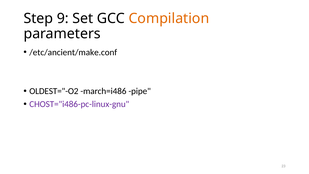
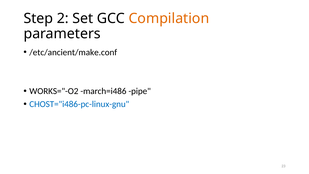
9: 9 -> 2 (63, 18)
OLDEST="-O2: OLDEST="-O2 -> WORKS="-O2 (54, 91)
CHOST="i486-pc-linux-gnu colour: purple -> blue (79, 104)
